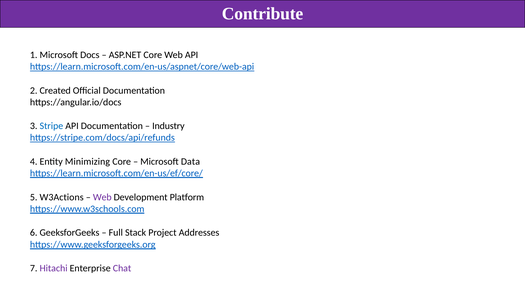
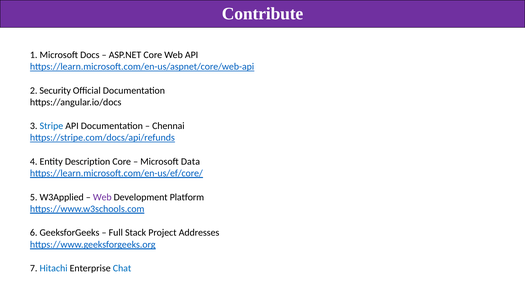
Created: Created -> Security (55, 91)
Industry: Industry -> Chennai (168, 126)
Minimizing: Minimizing -> Description (88, 162)
W3Actions: W3Actions -> W3Applied (62, 197)
Hitachi colour: purple -> blue (54, 269)
Chat colour: purple -> blue (122, 269)
